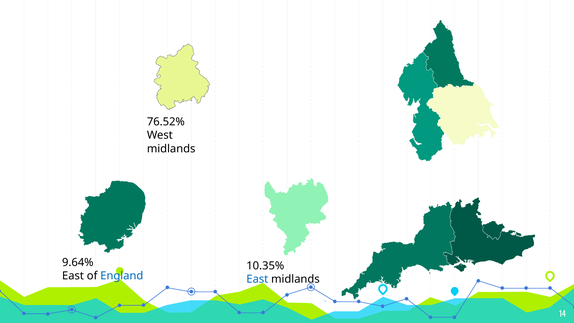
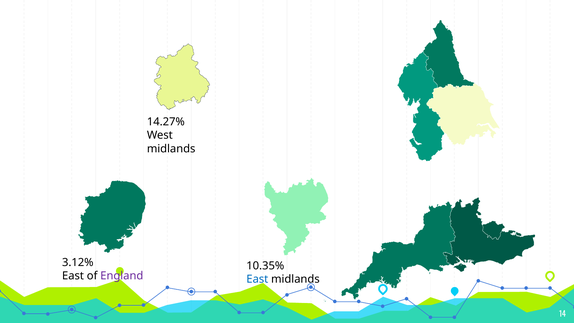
76.52%: 76.52% -> 14.27% (166, 122)
9.64%: 9.64% -> 3.12% (78, 262)
England colour: blue -> purple (122, 276)
